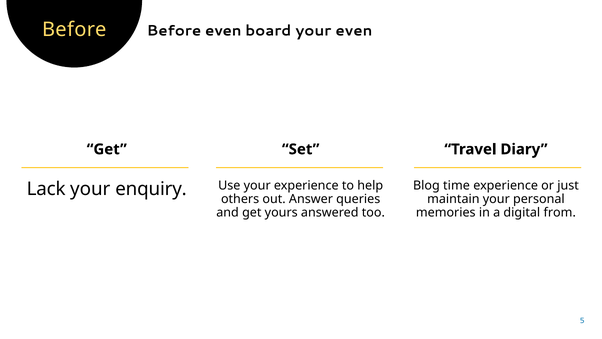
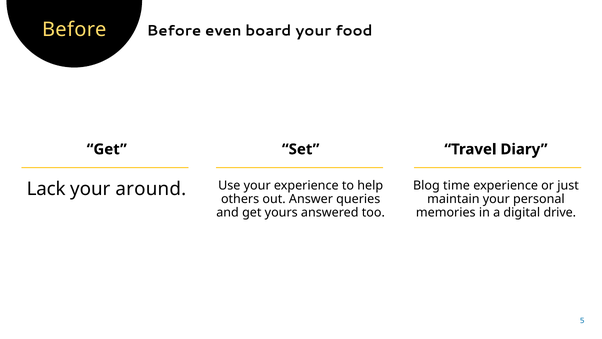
your even: even -> food (354, 31)
enquiry: enquiry -> around (151, 189)
from: from -> drive (560, 212)
